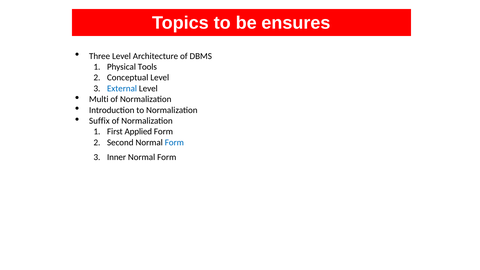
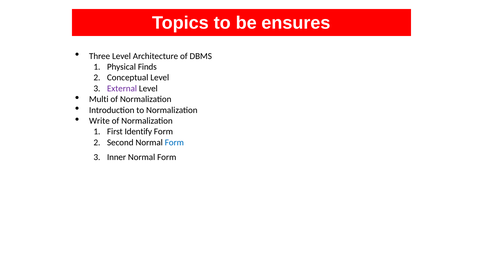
Tools: Tools -> Finds (147, 67)
External colour: blue -> purple (122, 88)
Suffix: Suffix -> Write (99, 121)
Applied: Applied -> Identify (138, 132)
